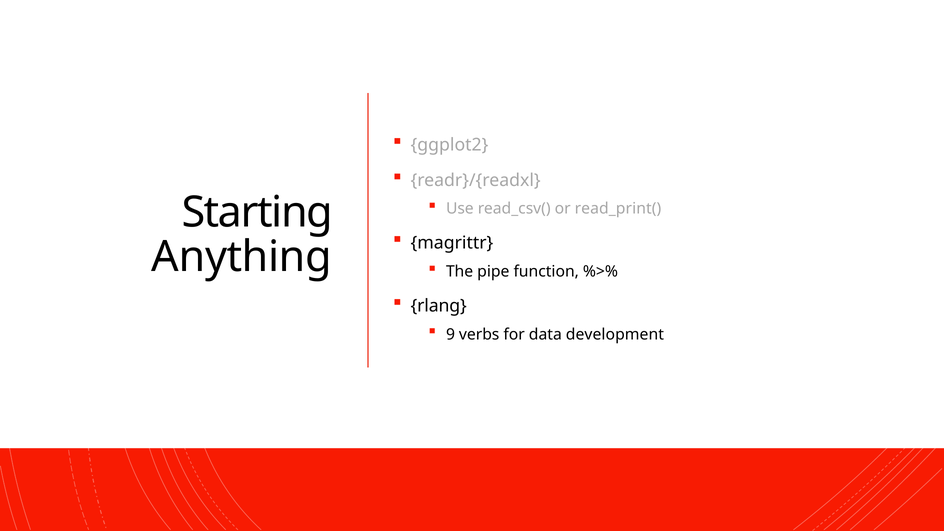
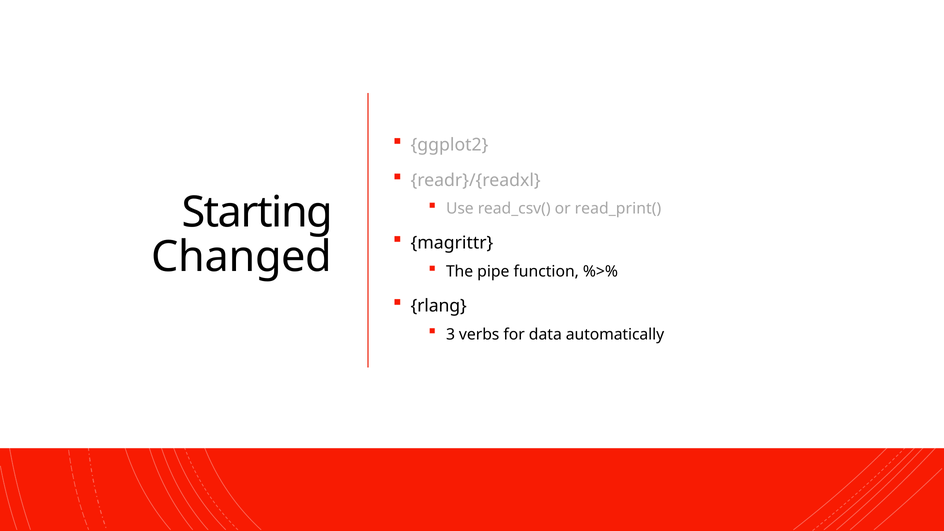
Anything: Anything -> Changed (242, 257)
9: 9 -> 3 (451, 334)
development: development -> automatically (615, 334)
